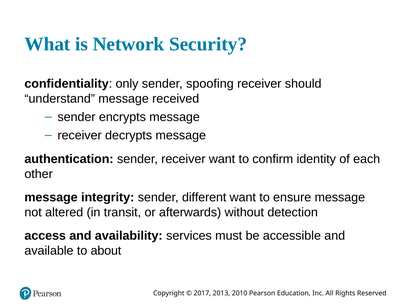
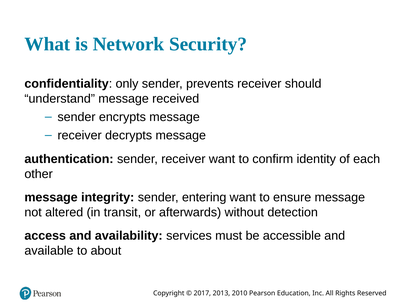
spoofing: spoofing -> prevents (210, 84)
different: different -> entering (204, 197)
